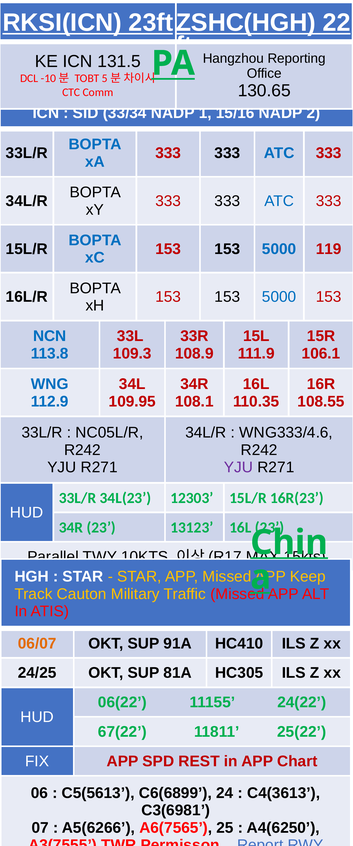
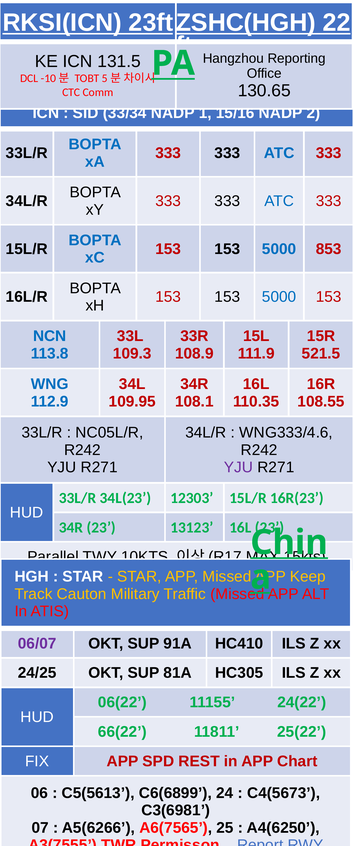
119: 119 -> 853 (329, 249)
106.1: 106.1 -> 521.5 (321, 353)
06/07 colour: orange -> purple (37, 642)
67(22: 67(22 -> 66(22 (122, 731)
C4(3613: C4(3613 -> C4(5673 (284, 792)
